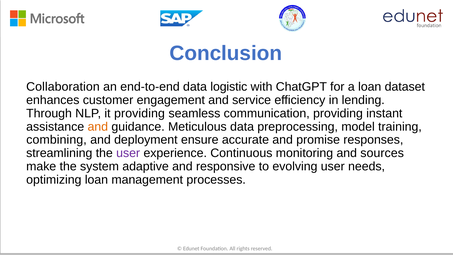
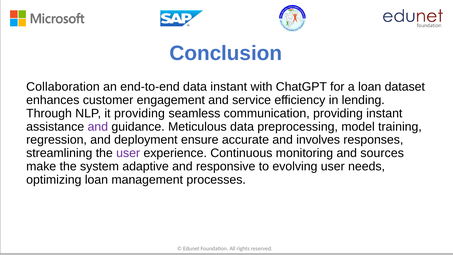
data logistic: logistic -> instant (229, 87)
and colour: orange -> purple (98, 127)
combining: combining -> regression (57, 140)
promise: promise -> involves (318, 140)
